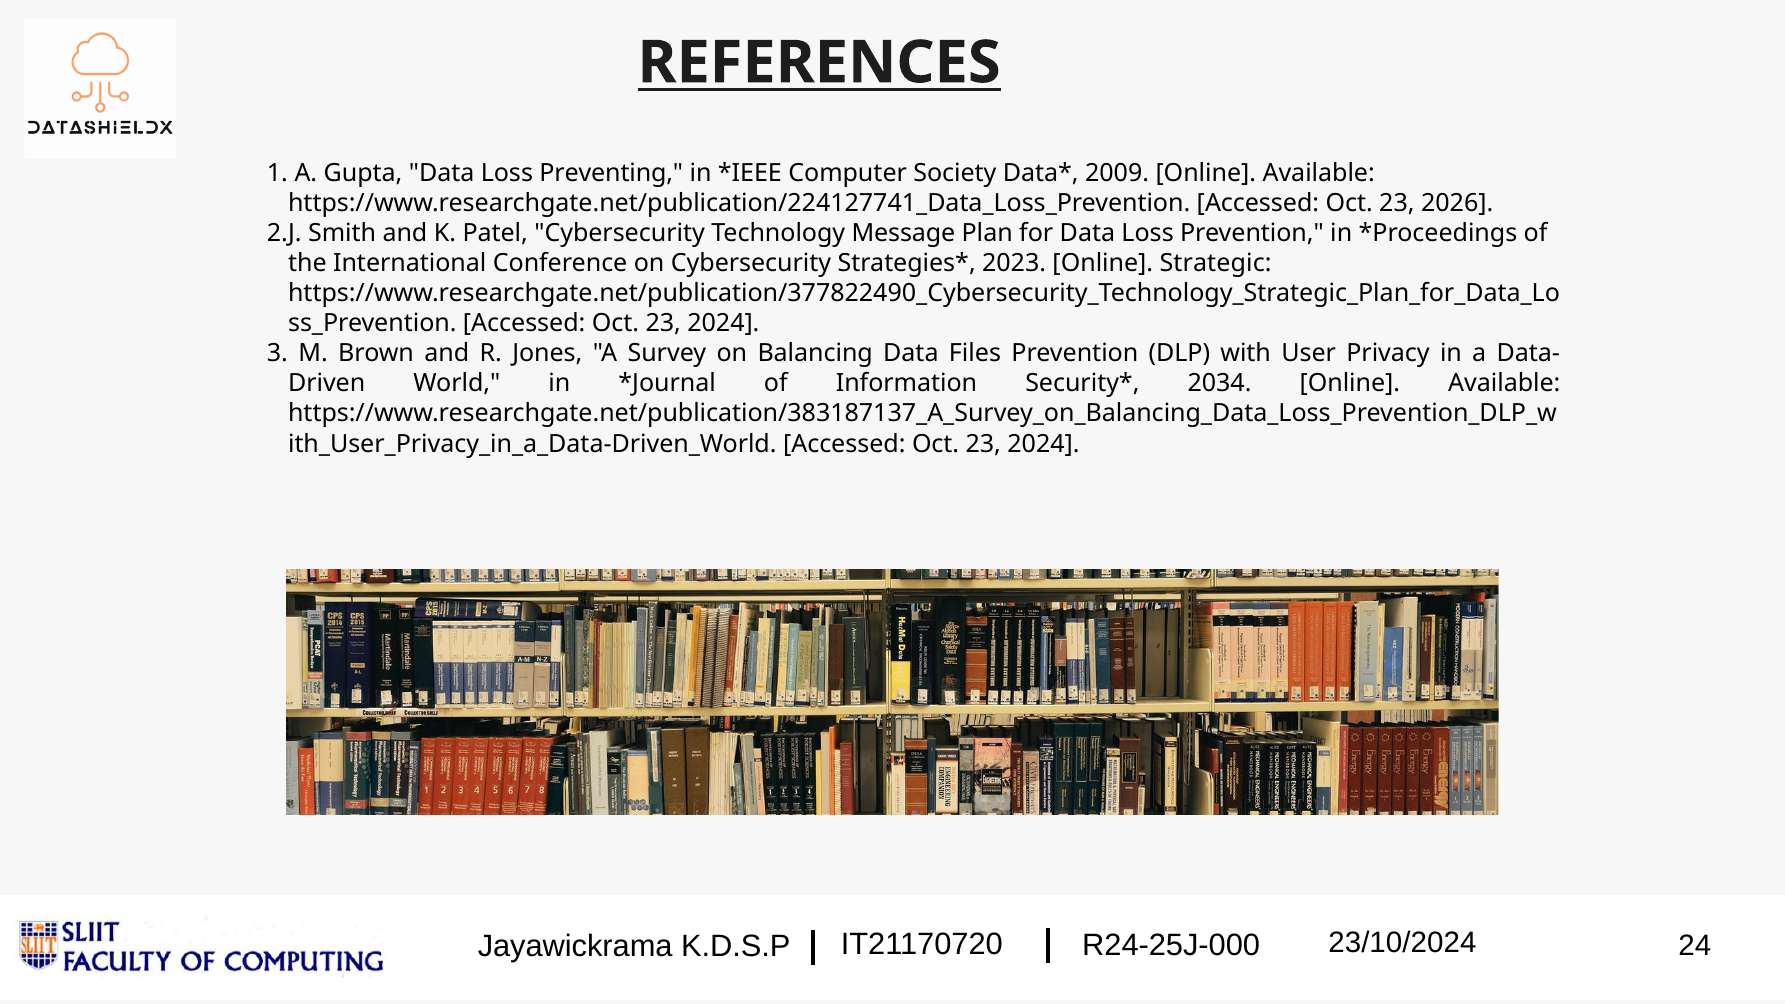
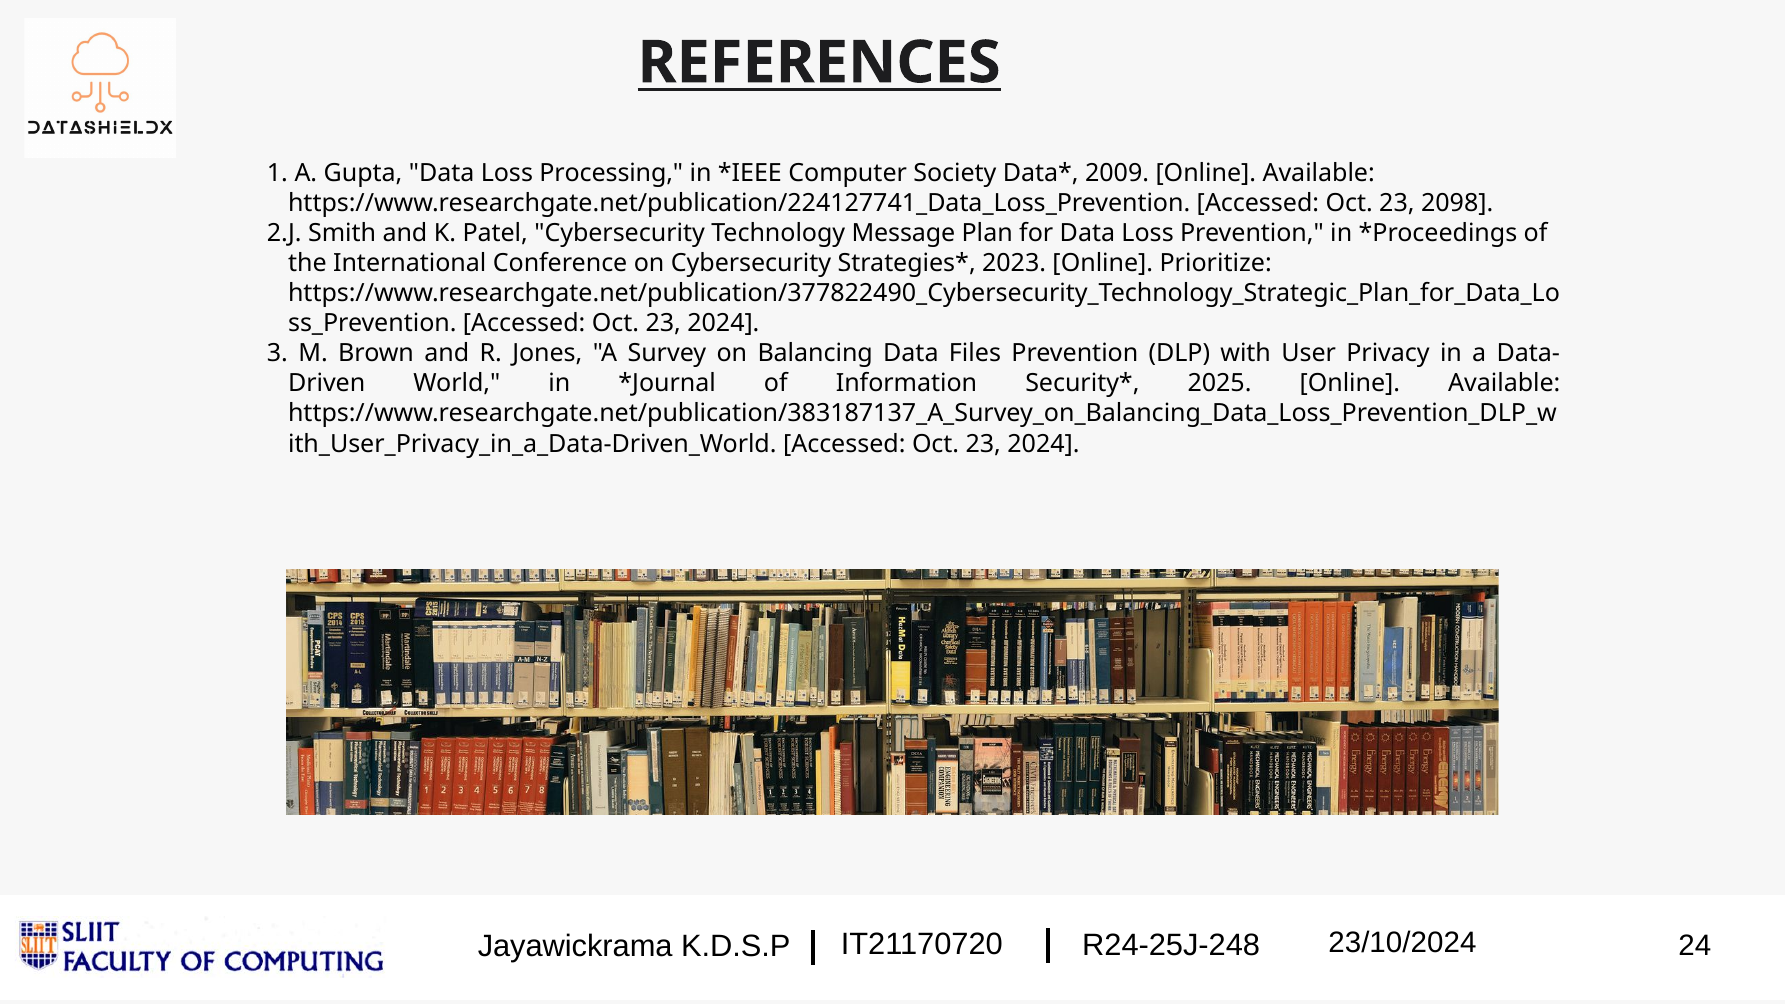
Preventing: Preventing -> Processing (611, 173)
2026: 2026 -> 2098 (1457, 203)
Strategic: Strategic -> Prioritize (1216, 264)
2034: 2034 -> 2025 (1220, 384)
R24-25J-000: R24-25J-000 -> R24-25J-248 (1171, 946)
